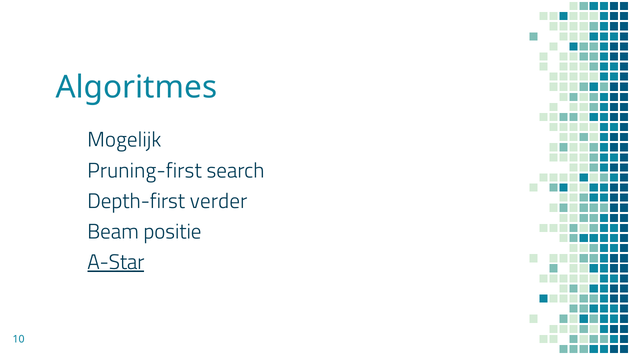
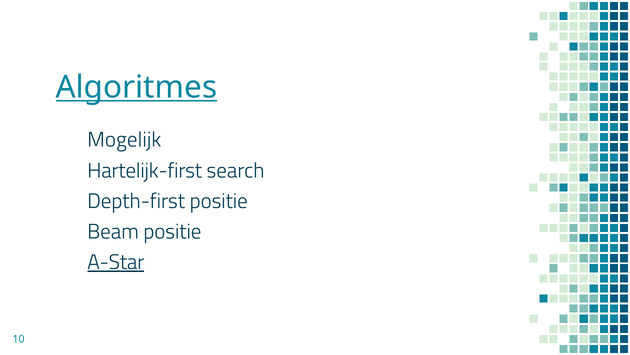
Algoritmes underline: none -> present (136, 87)
Pruning-first: Pruning-first -> Hartelijk-first (145, 170)
Depth-first verder: verder -> positie (219, 201)
